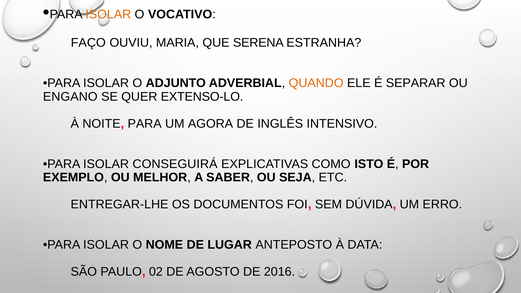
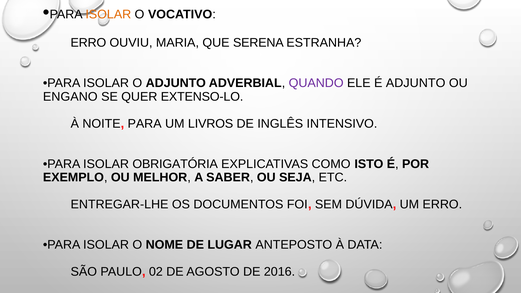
FAÇO: FAÇO -> ERRO (88, 43)
QUANDO colour: orange -> purple (316, 83)
É SEPARAR: SEPARAR -> ADJUNTO (416, 83)
AGORA: AGORA -> LIVROS (211, 124)
CONSEGUIRÁ: CONSEGUIRÁ -> OBRIGATÓRIA (175, 164)
